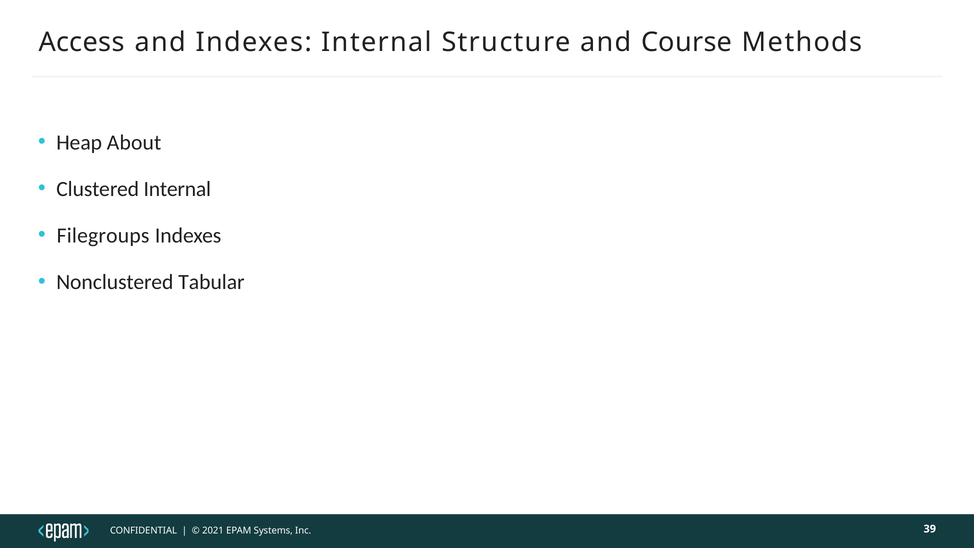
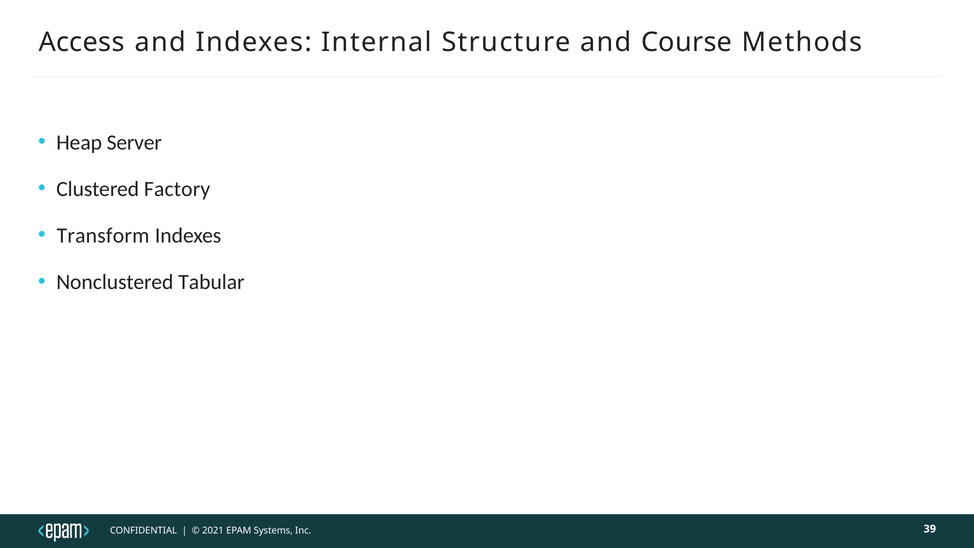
About: About -> Server (134, 142)
Clustered Internal: Internal -> Factory (177, 189)
Filegroups: Filegroups -> Transform (103, 236)
